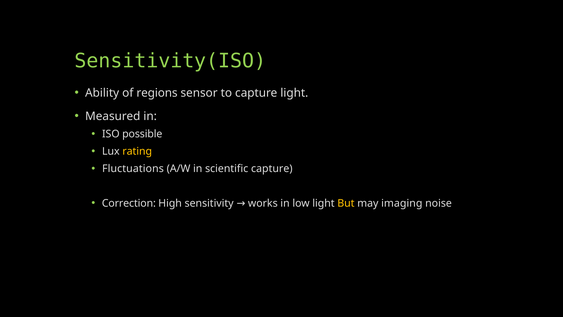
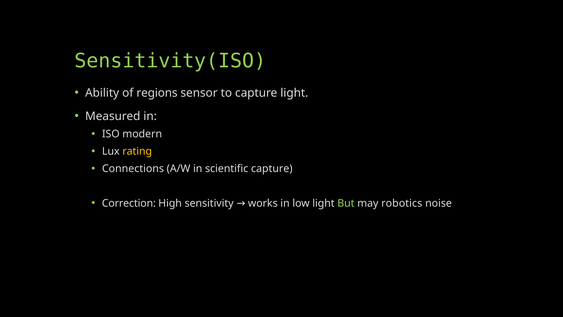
possible: possible -> modern (142, 134)
Fluctuations: Fluctuations -> Connections (133, 169)
But colour: yellow -> light green (346, 203)
imaging: imaging -> robotics (402, 203)
